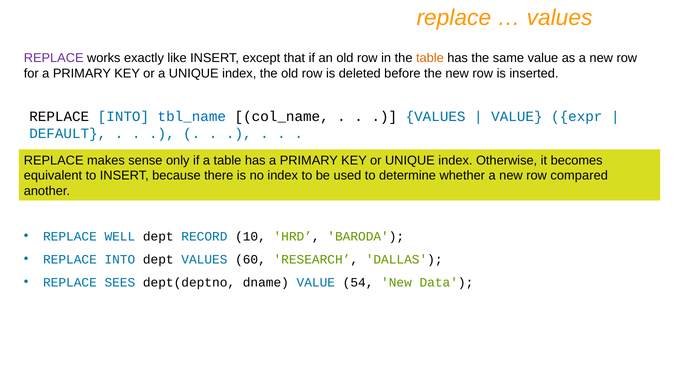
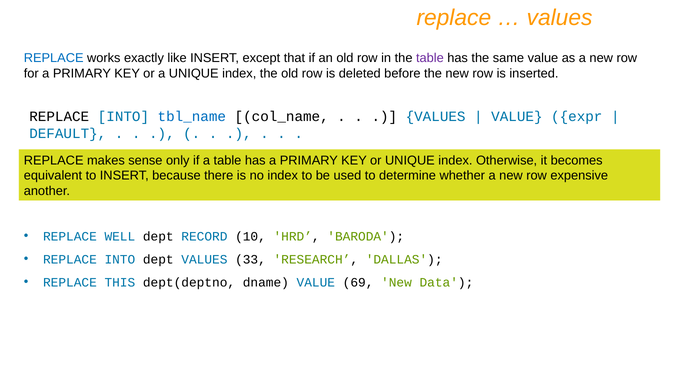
REPLACE colour: purple -> blue (54, 58)
table colour: orange -> purple (430, 58)
compared: compared -> expensive (579, 176)
60: 60 -> 33 (250, 260)
SEES: SEES -> THIS (120, 283)
54: 54 -> 69 (358, 283)
